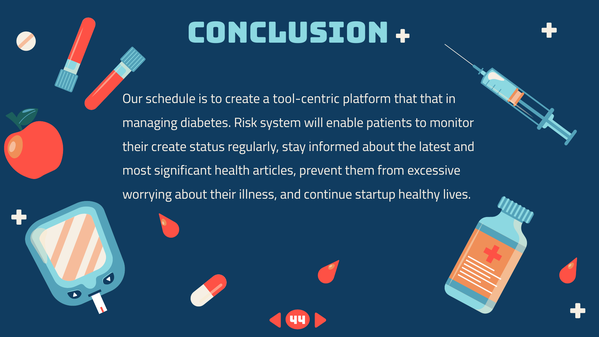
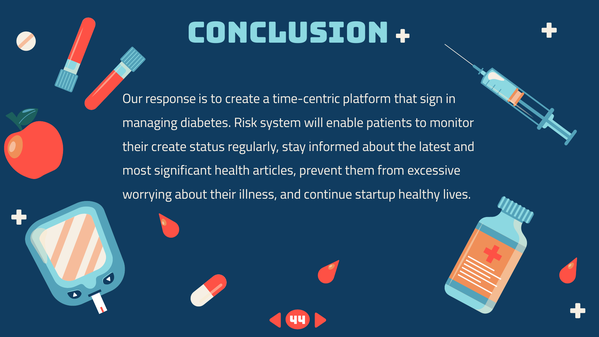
schedule: schedule -> response (171, 99)
tool-centric: tool-centric -> time-centric (306, 99)
that that: that -> sign (431, 99)
